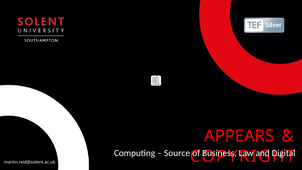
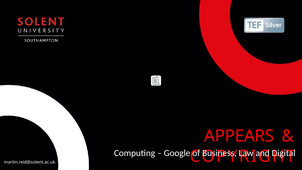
Source: Source -> Google (177, 153)
